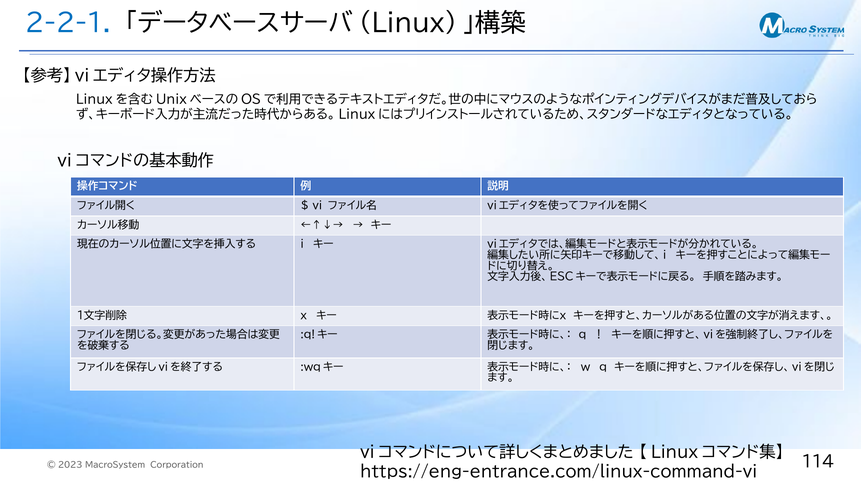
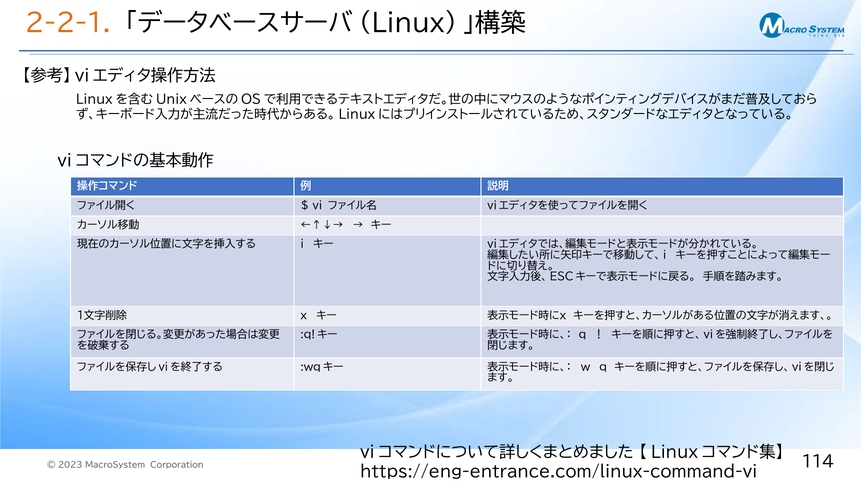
2-2-1 colour: blue -> orange (68, 23)
